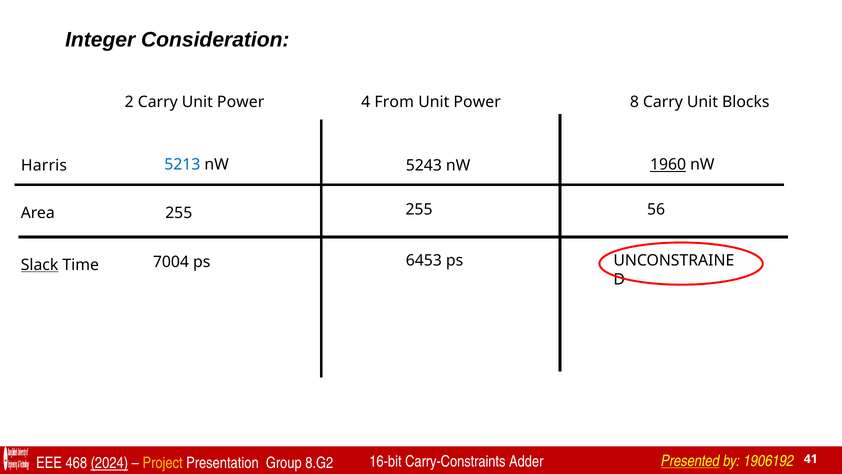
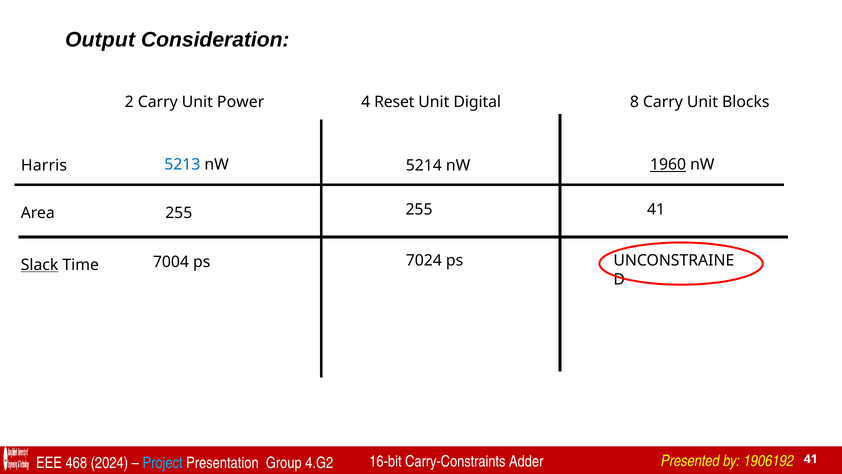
Integer: Integer -> Output (100, 40)
From: From -> Reset (394, 102)
Power: Power -> Digital (477, 102)
5243: 5243 -> 5214 (424, 165)
255 56: 56 -> 41 (656, 209)
6453: 6453 -> 7024 (424, 261)
2024 underline: present -> none (109, 463)
Project colour: yellow -> light blue (163, 463)
8.G2: 8.G2 -> 4.G2 (319, 463)
Presented underline: present -> none (690, 461)
